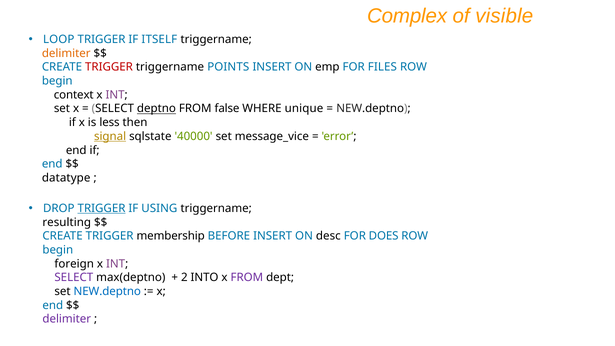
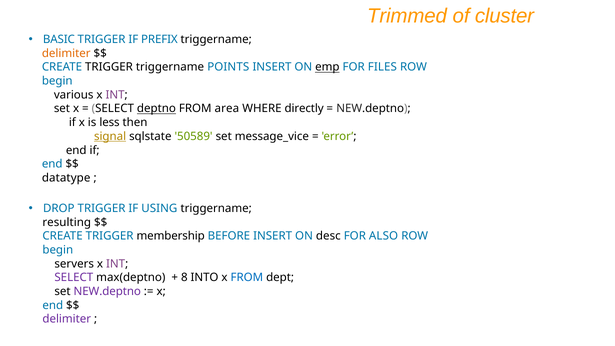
Complex: Complex -> Trimmed (407, 16)
visible: visible -> cluster (504, 16)
LOOP: LOOP -> BASIC (59, 39)
ITSELF: ITSELF -> PREFIX (159, 39)
TRIGGER colour: red -> black (109, 67)
emp underline: none -> present (327, 67)
context: context -> various (74, 95)
false: false -> area (227, 109)
unique: unique -> directly (304, 109)
40000: 40000 -> 50589 (194, 136)
TRIGGER underline: present -> none (102, 208)
DOES: DOES -> ALSO (384, 236)
foreign: foreign -> servers (74, 264)
2: 2 -> 8 (184, 278)
FROM colour: purple -> blue (247, 278)
NEW.deptno colour: blue -> purple (107, 291)
